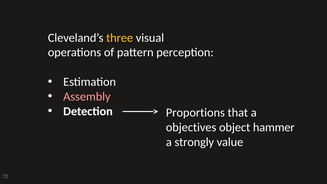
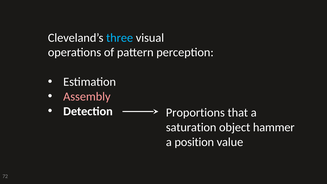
three colour: yellow -> light blue (120, 38)
objectives: objectives -> saturation (191, 127)
strongly: strongly -> position (194, 142)
